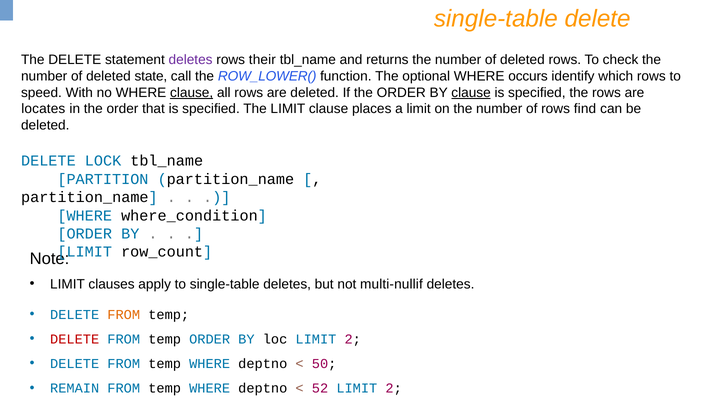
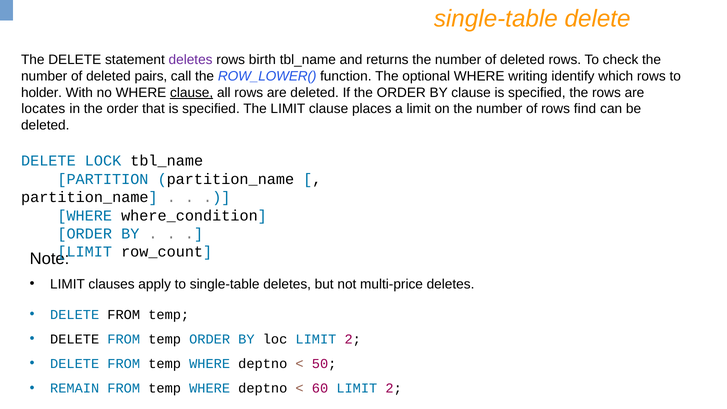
their: their -> birth (262, 60)
state: state -> pairs (151, 76)
occurs: occurs -> writing (528, 76)
speed: speed -> holder (42, 93)
clause underline: present -> none (471, 93)
multi-nullif: multi-nullif -> multi-price (392, 284)
FROM colour: orange -> black (124, 315)
DELETE colour: red -> black (75, 339)
52: 52 -> 60 (320, 388)
